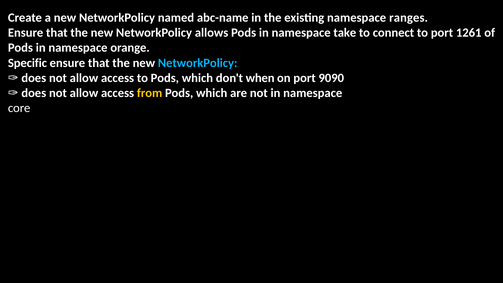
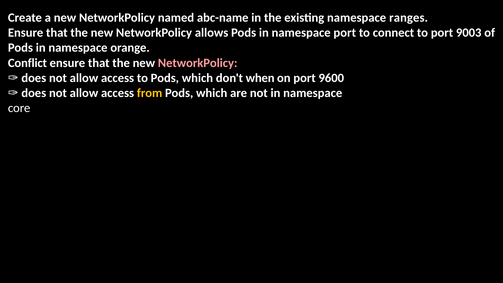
namespace take: take -> port (345, 33)
1261: 1261 -> 9003 (469, 33)
Specific: Specific -> Conflict (27, 63)
NetworkPolicy colour: light blue -> pink (198, 63)
9090: 9090 -> 9600 (331, 78)
